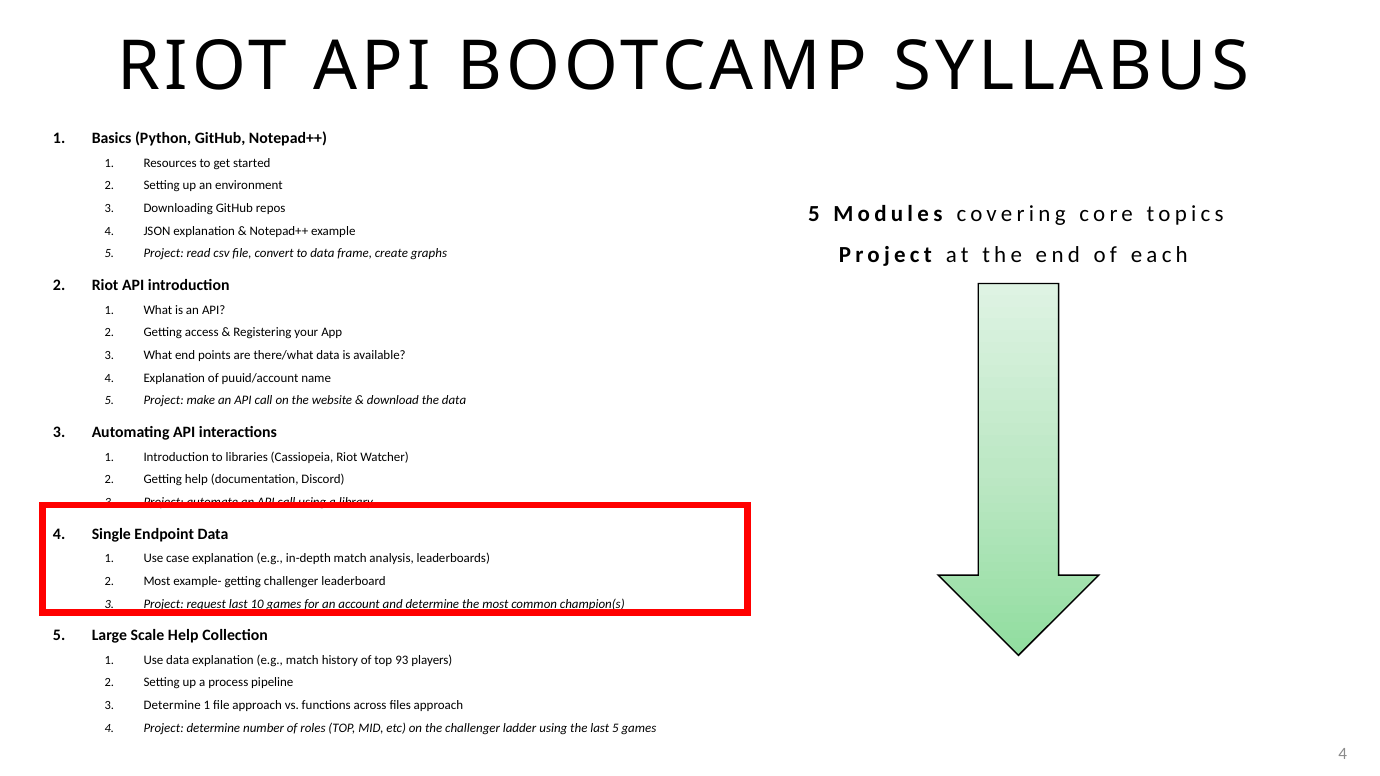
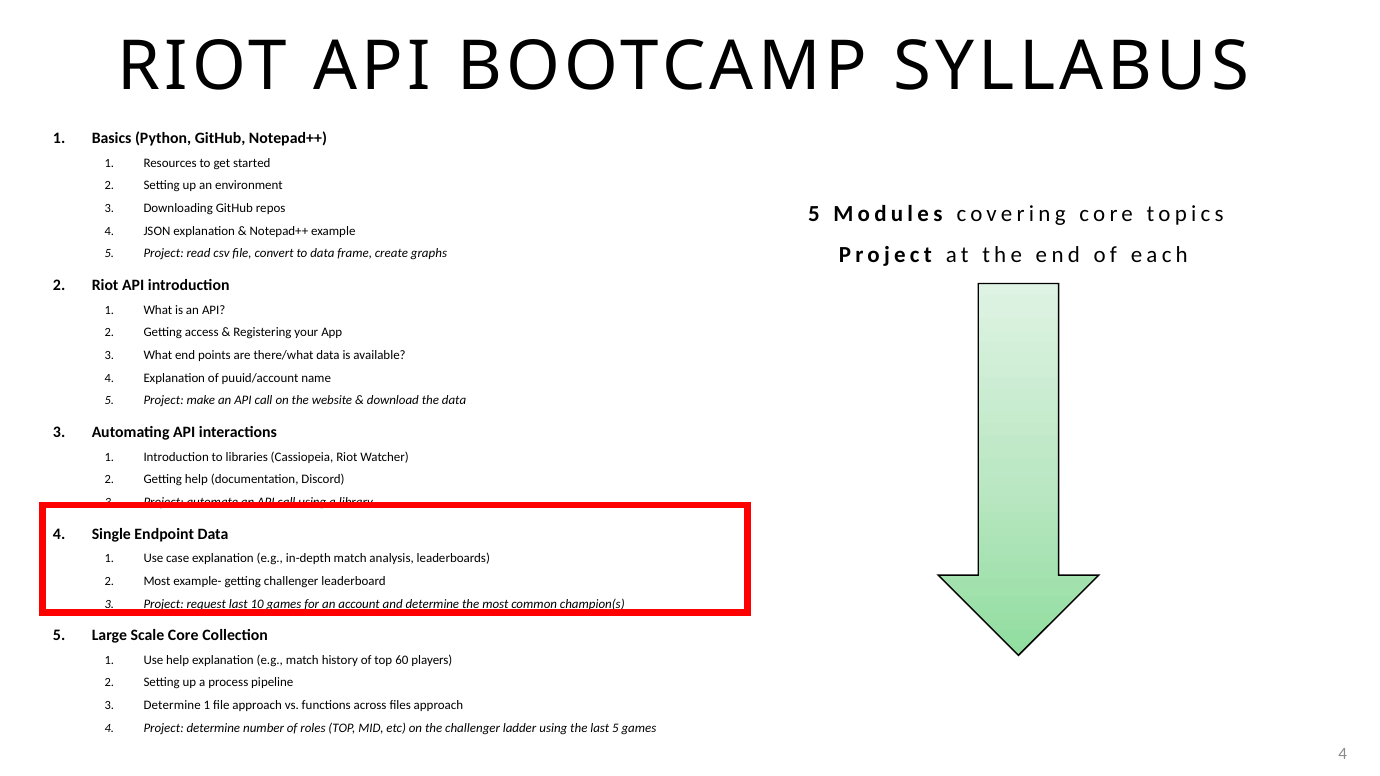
Scale Help: Help -> Core (183, 636)
Use data: data -> help (178, 660)
93: 93 -> 60 (402, 660)
